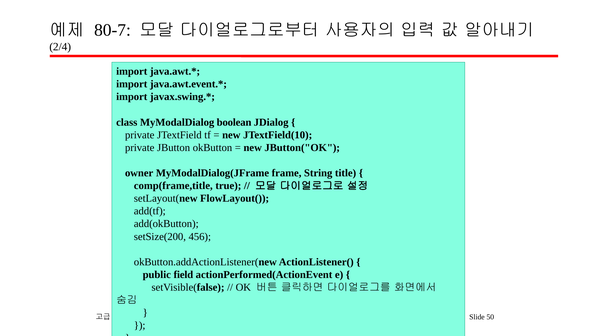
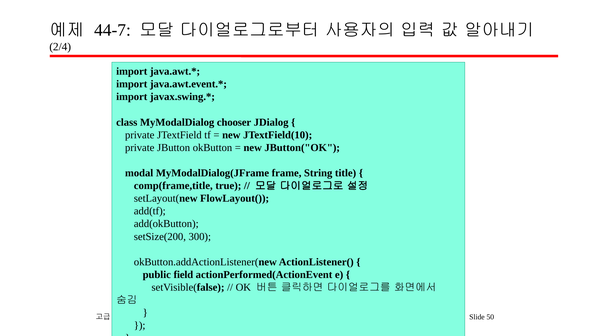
80-7: 80-7 -> 44-7 (112, 30)
boolean: boolean -> chooser (234, 122)
owner: owner -> modal (139, 173)
456: 456 -> 300 (200, 237)
